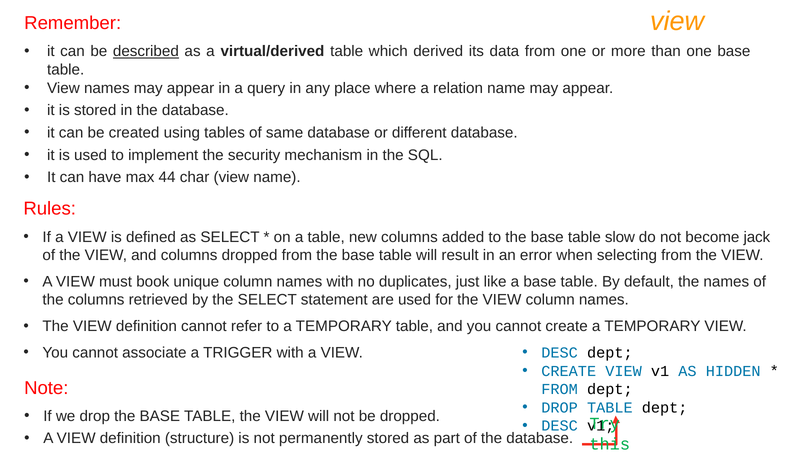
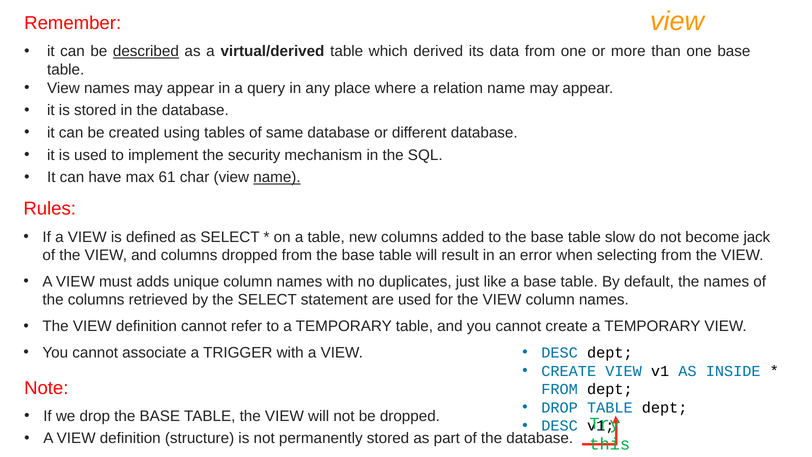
44: 44 -> 61 (167, 177)
name underline: none -> present (277, 177)
book: book -> adds (153, 281)
HIDDEN: HIDDEN -> INSIDE (733, 371)
